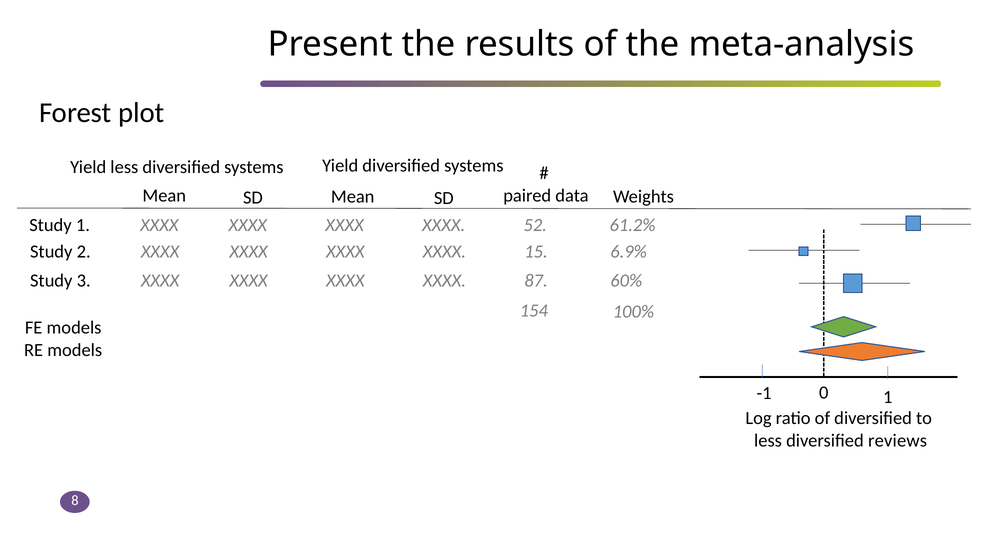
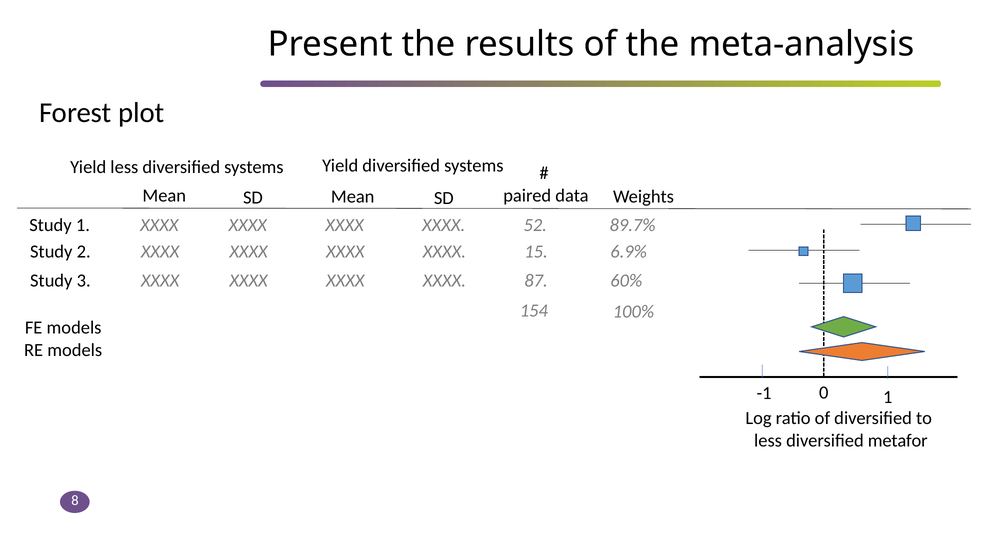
61.2%: 61.2% -> 89.7% (633, 225)
reviews: reviews -> metafor (898, 441)
